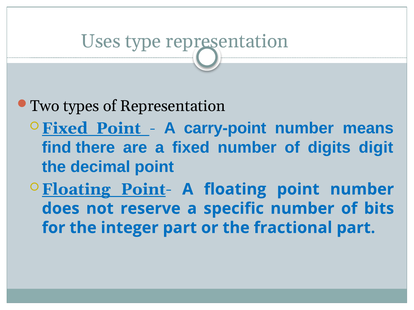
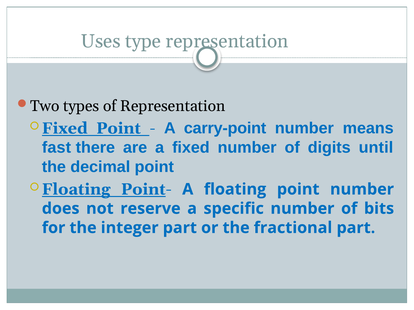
find: find -> fast (56, 148)
digit: digit -> until (376, 148)
